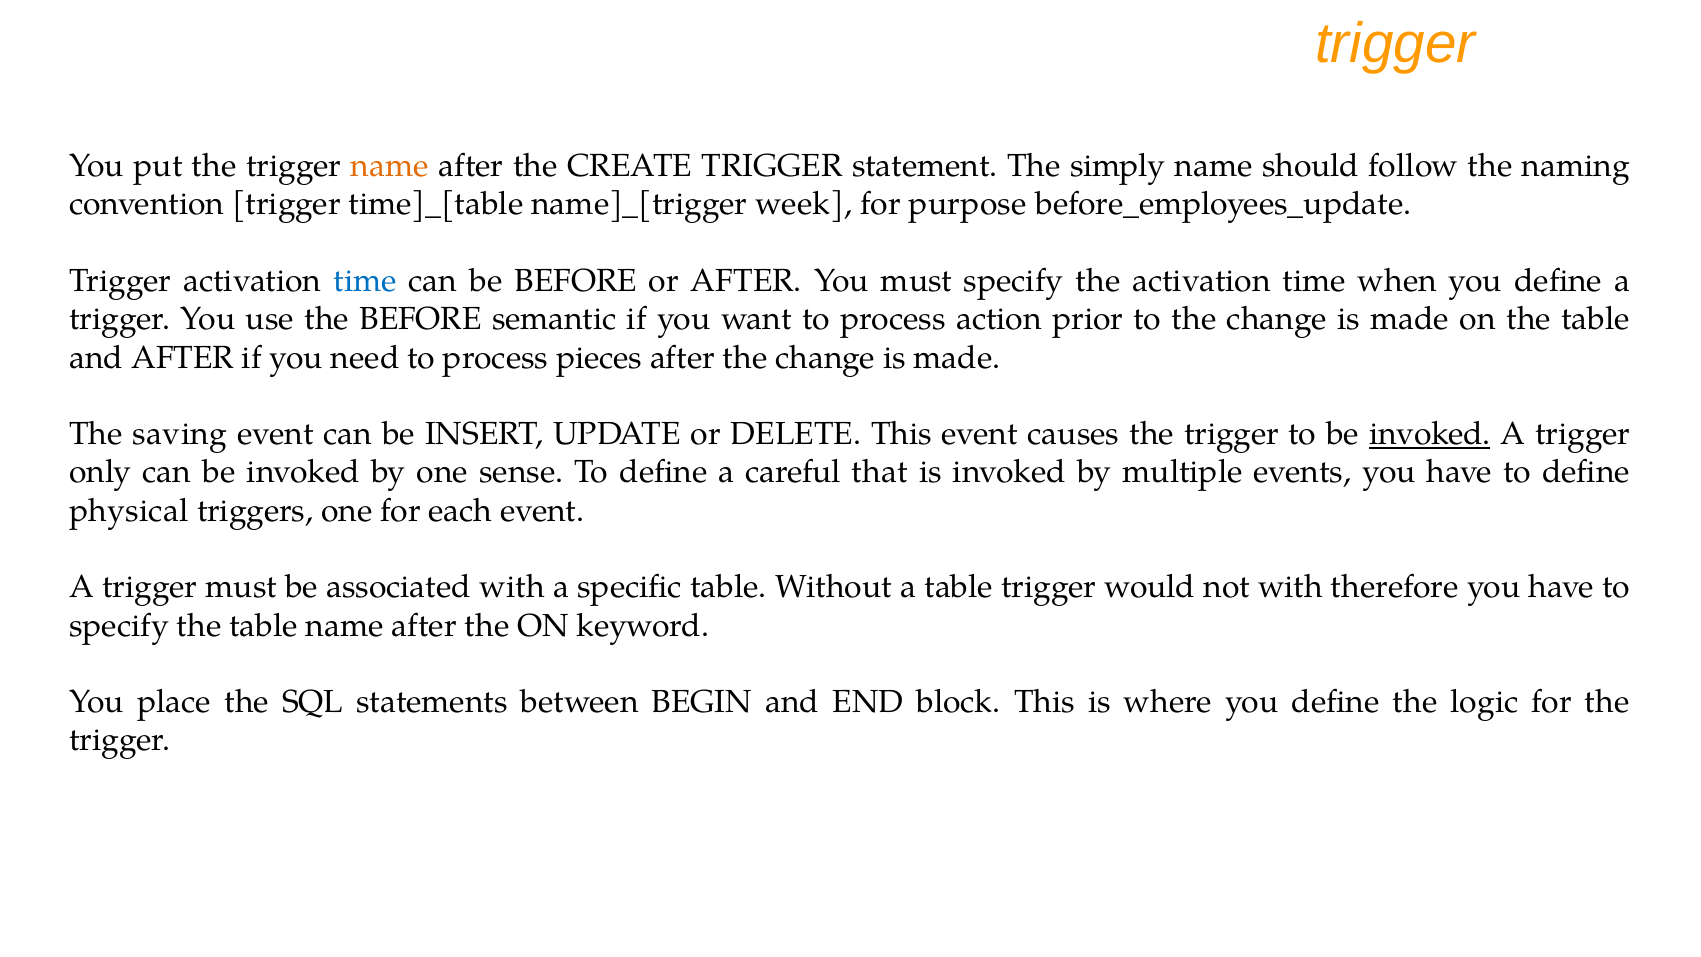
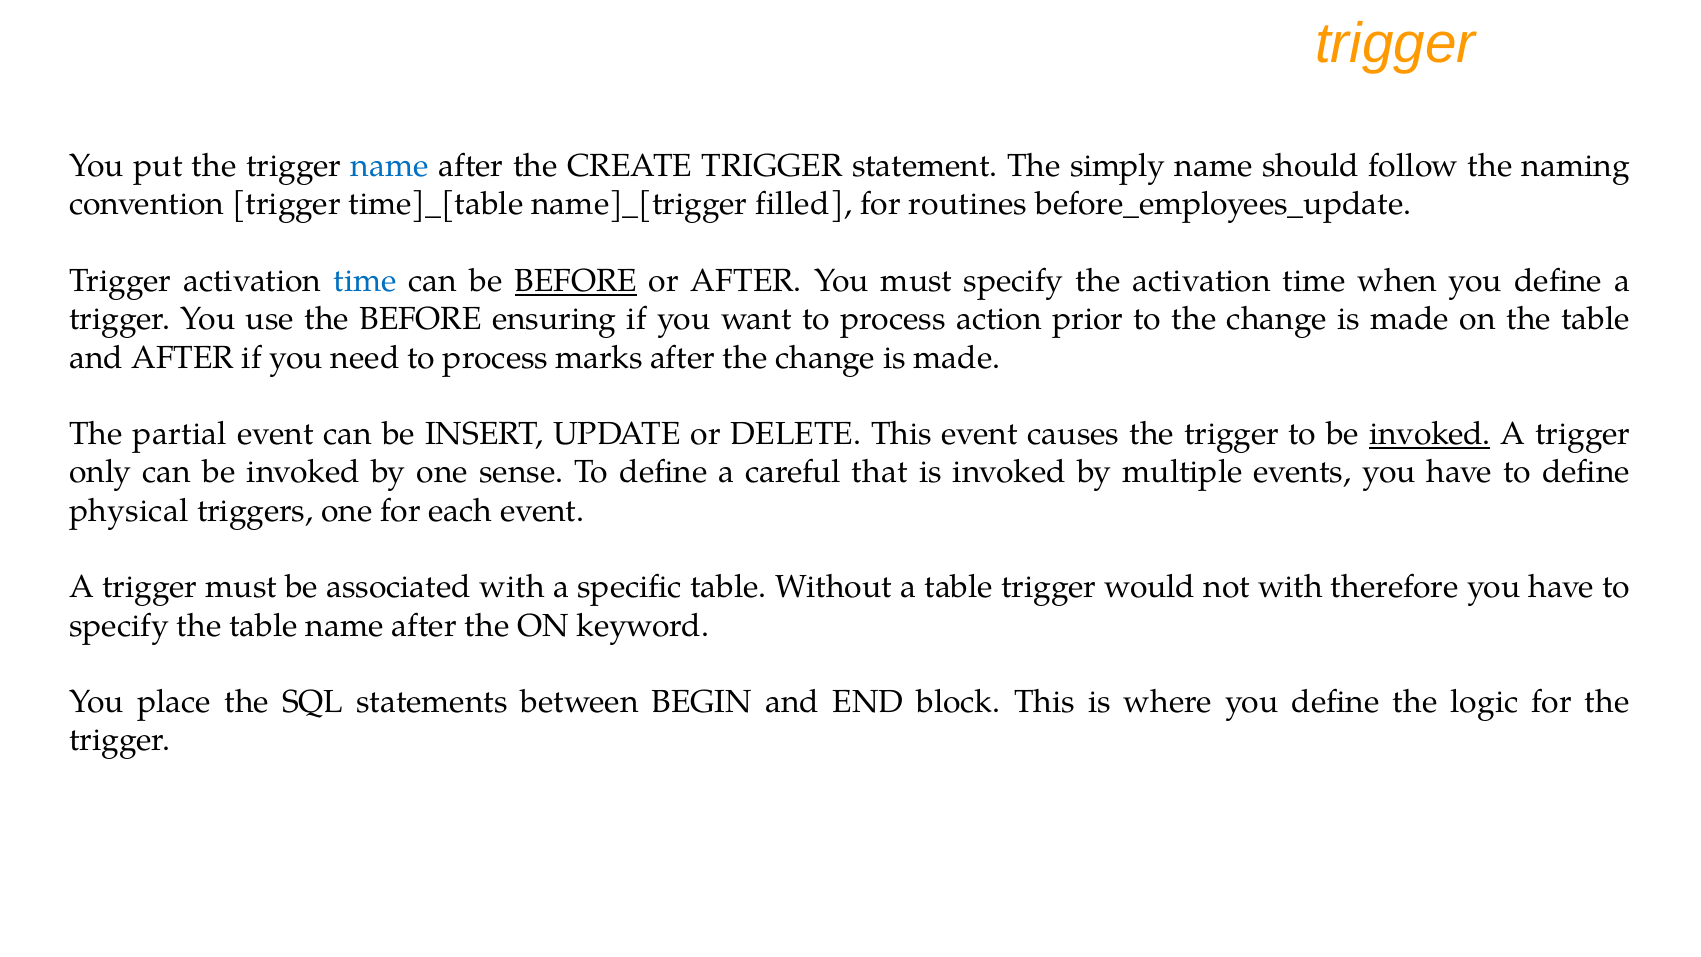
name colour: orange -> blue (390, 166)
week: week -> filled (804, 204)
purpose: purpose -> routines (968, 204)
BEFORE underline: none -> present (576, 281)
semantic: semantic -> ensuring (554, 319)
pieces: pieces -> marks (599, 357)
saving: saving -> partial (180, 434)
